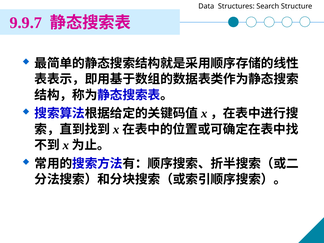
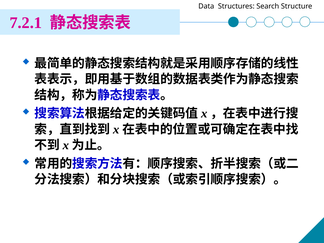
9.9.7: 9.9.7 -> 7.2.1 (26, 23)
